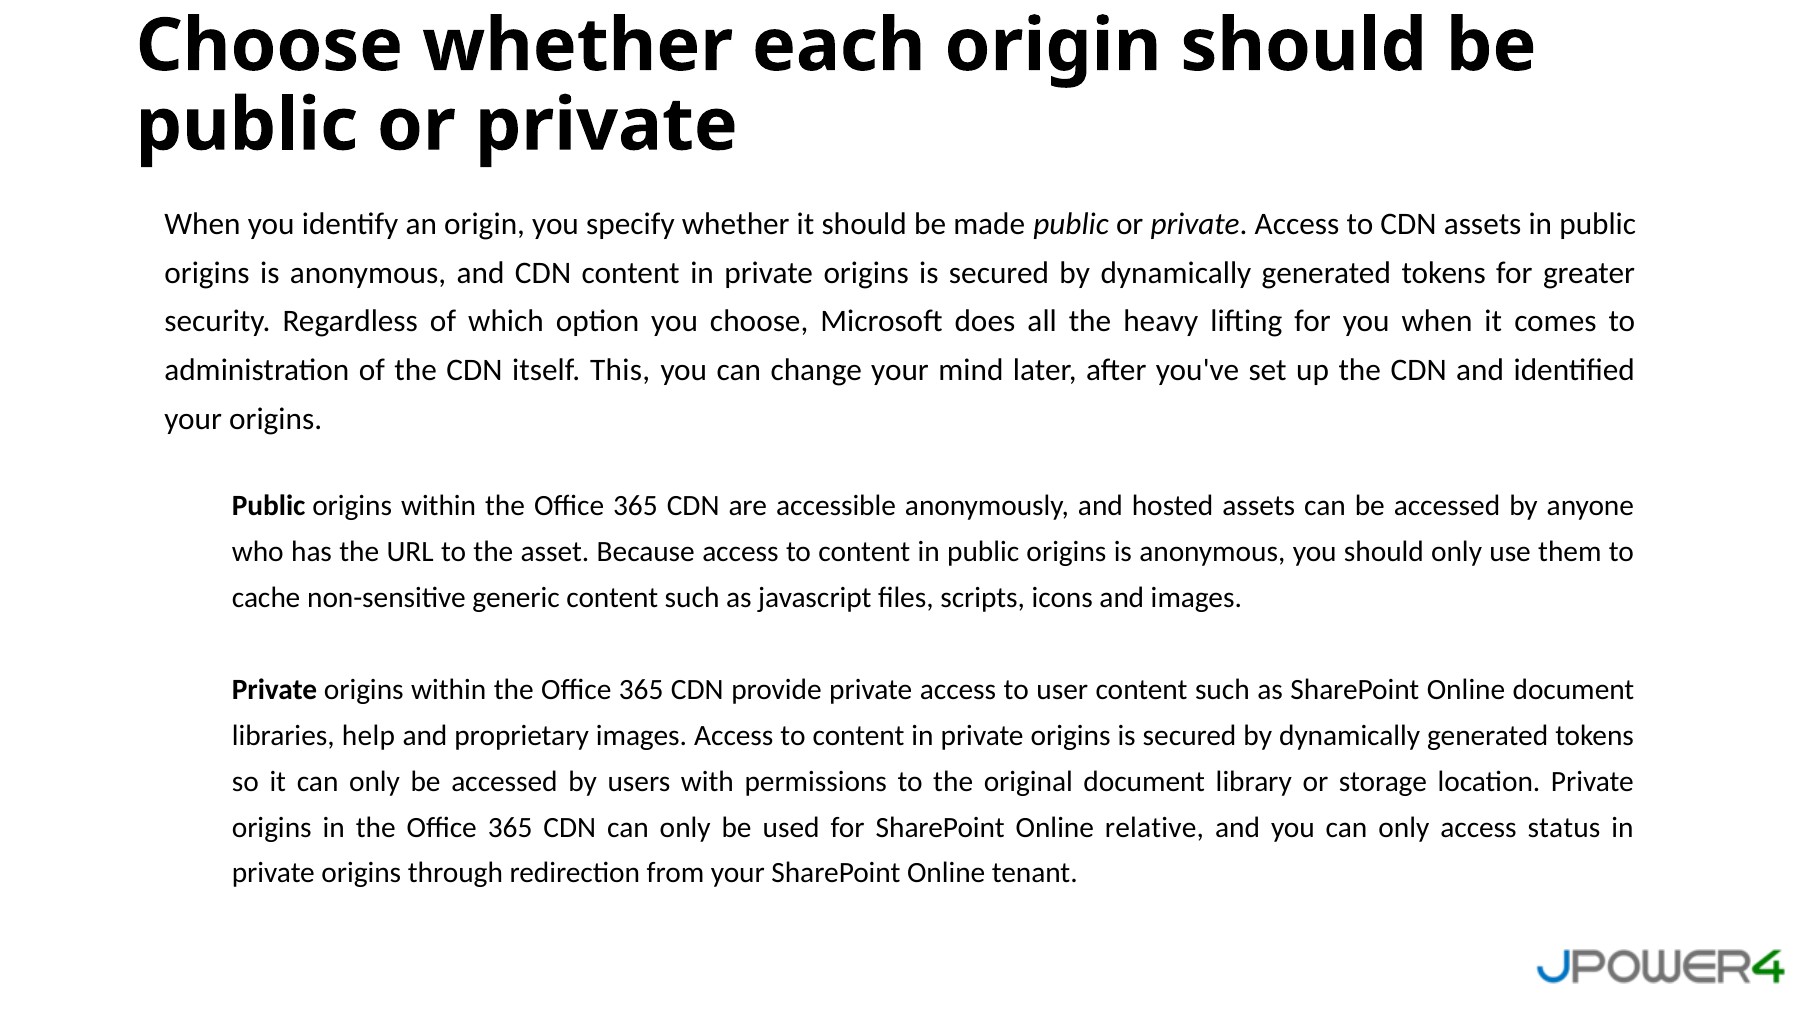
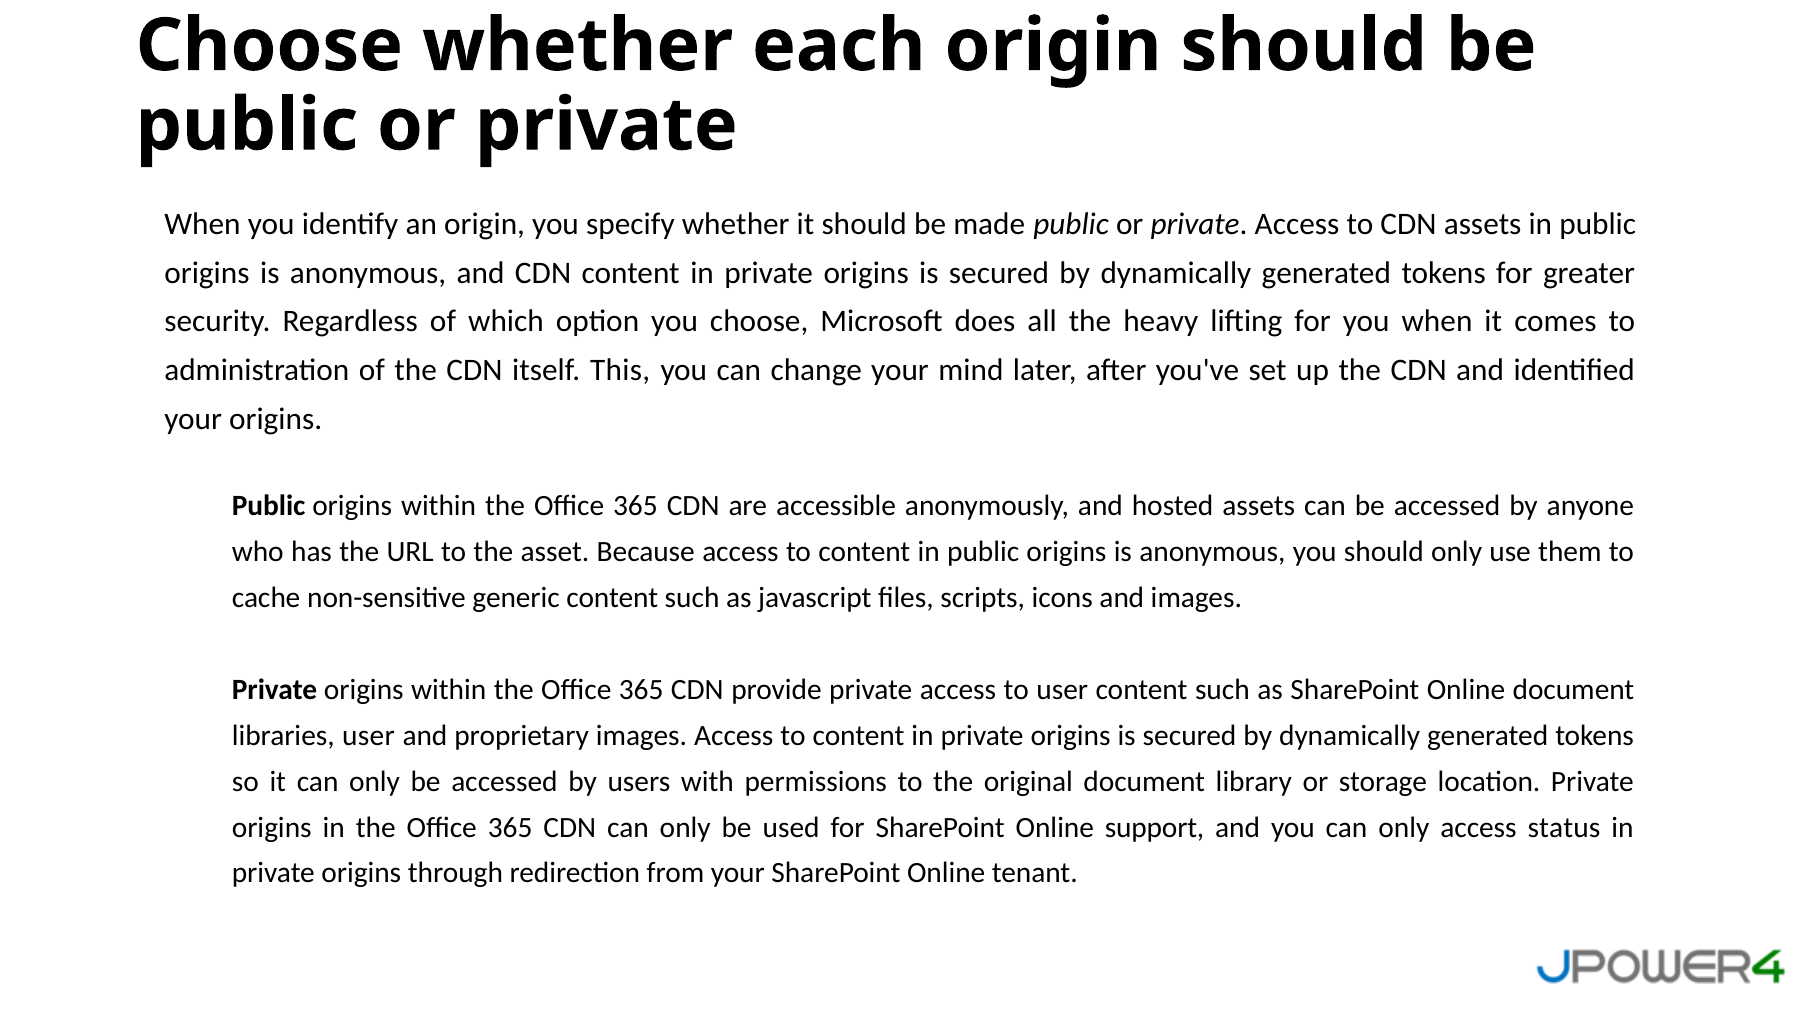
libraries help: help -> user (368, 736)
relative: relative -> support (1155, 827)
